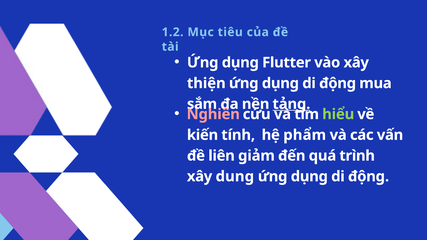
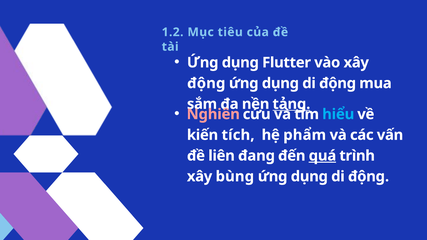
thiện: thiện -> động (206, 83)
hiểu colour: light green -> light blue (338, 114)
tính: tính -> tích (238, 135)
giảm: giảm -> đang (256, 156)
quá underline: none -> present (322, 156)
dung: dung -> bùng (235, 177)
